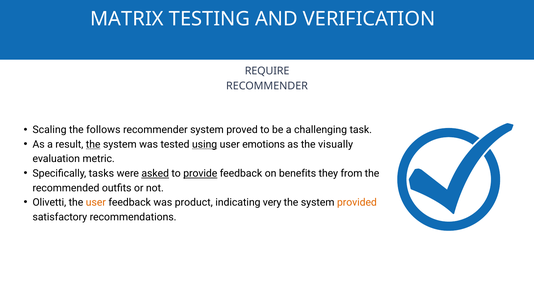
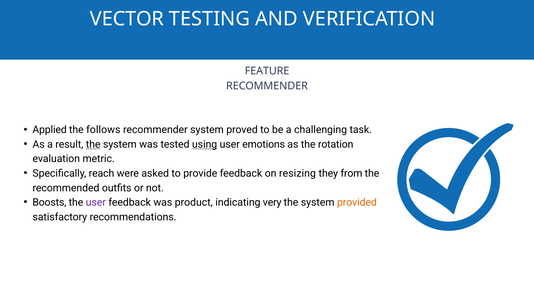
MATRIX: MATRIX -> VECTOR (127, 19)
REQUIRE: REQUIRE -> FEATURE (267, 71)
Scaling: Scaling -> Applied (50, 130)
visually: visually -> rotation (336, 145)
tasks: tasks -> reach (101, 174)
asked underline: present -> none (155, 174)
provide underline: present -> none (200, 174)
benefits: benefits -> resizing (297, 174)
Olivetti: Olivetti -> Boosts (49, 203)
user colour: orange -> purple (96, 203)
